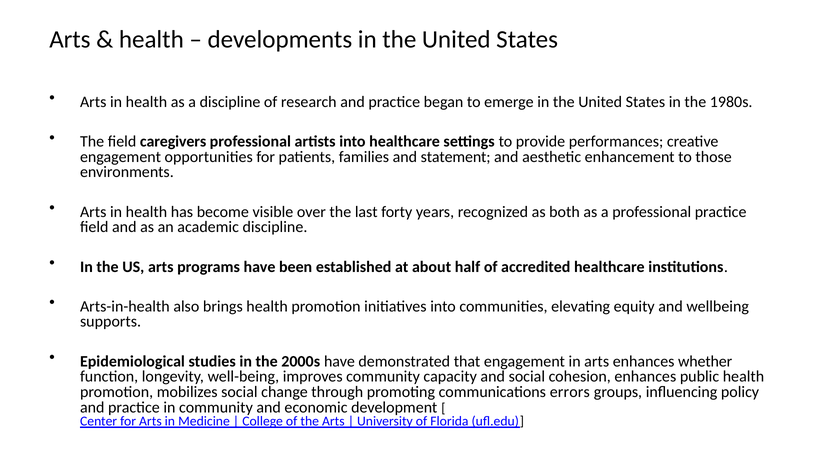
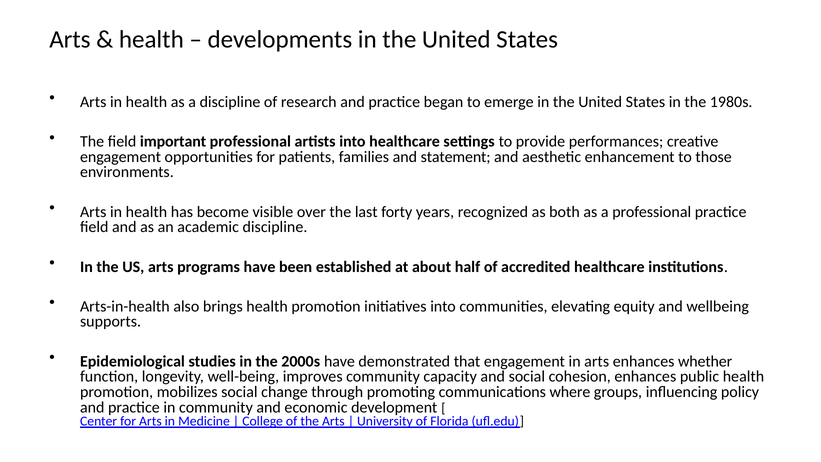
caregivers: caregivers -> important (173, 142)
errors: errors -> where (570, 392)
